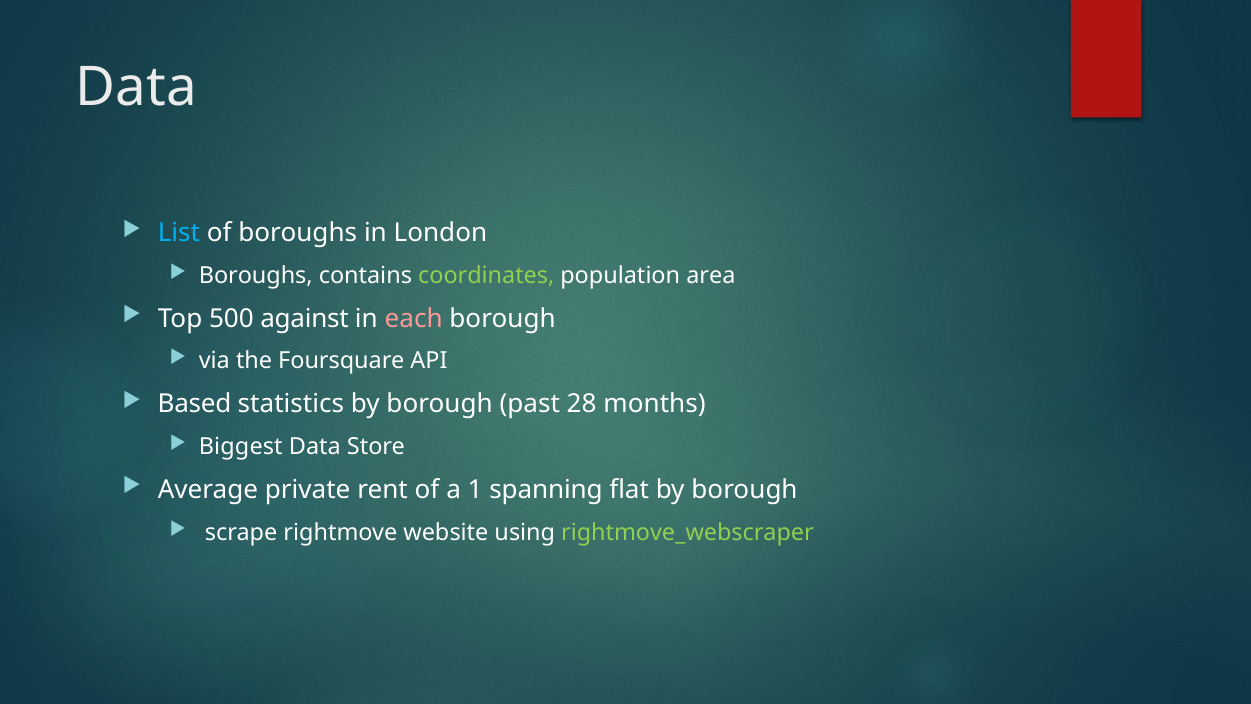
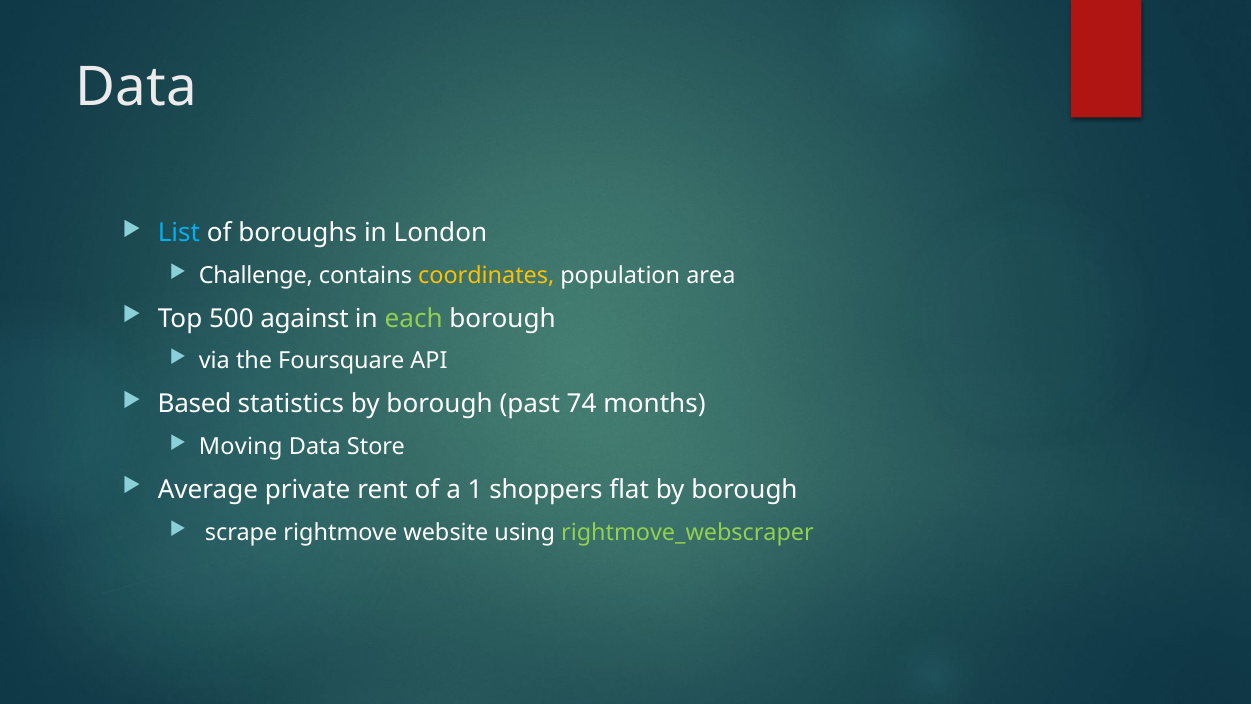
Boroughs: Boroughs -> Challenge (256, 275)
coordinates colour: light green -> yellow (486, 275)
each colour: pink -> light green (414, 318)
28: 28 -> 74 (582, 404)
Biggest: Biggest -> Moving (241, 447)
spanning: spanning -> shoppers (546, 490)
